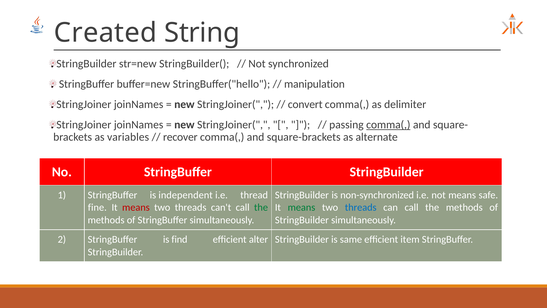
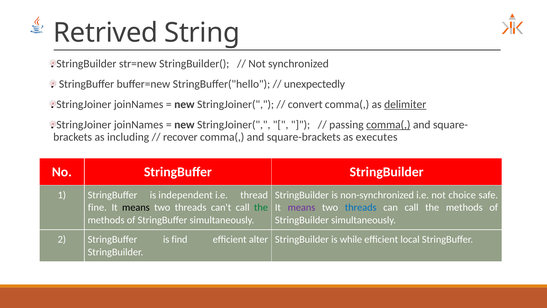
Created: Created -> Retrived (106, 33)
manipulation: manipulation -> unexpectedly (314, 84)
delimiter underline: none -> present (405, 104)
variables: variables -> including (128, 137)
alternate: alternate -> executes (377, 137)
not means: means -> choice (462, 195)
means colour: red -> black (136, 207)
means colour: green -> purple (301, 207)
same: same -> while (351, 239)
item: item -> local (410, 239)
